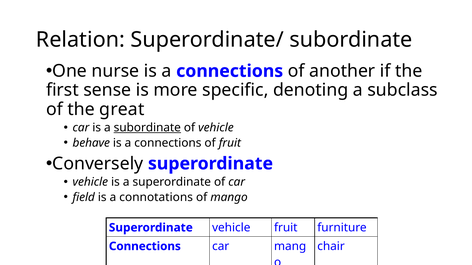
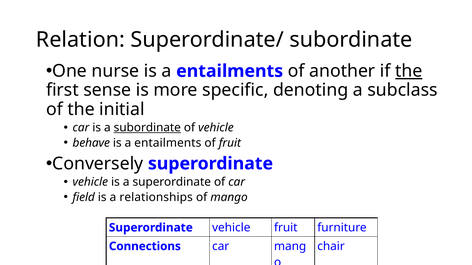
connections: connections -> entailments (230, 71)
the underline: none -> present (409, 71)
great: great -> initial (122, 109)
connections: connections -> entailments (168, 143)
connotations: connotations -> relationships (156, 198)
